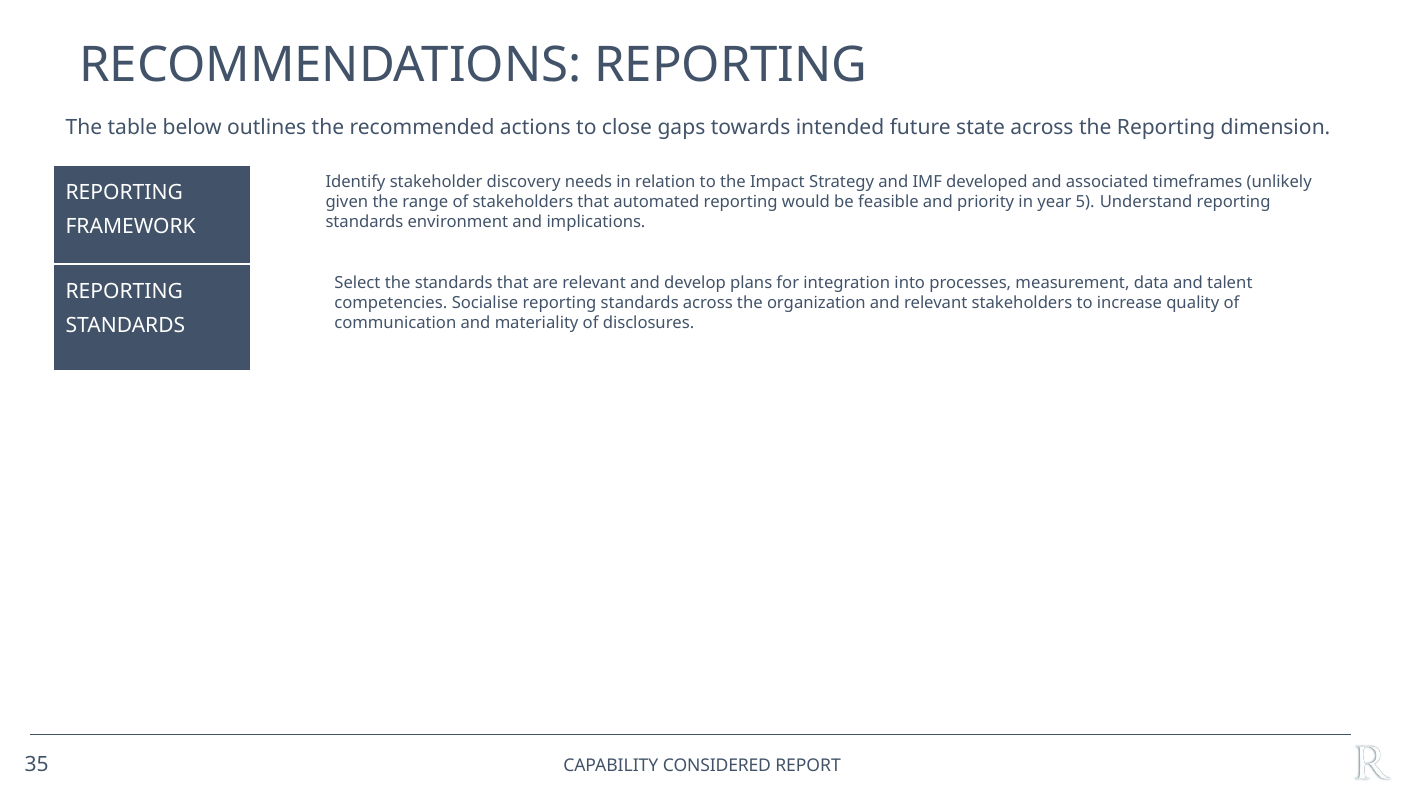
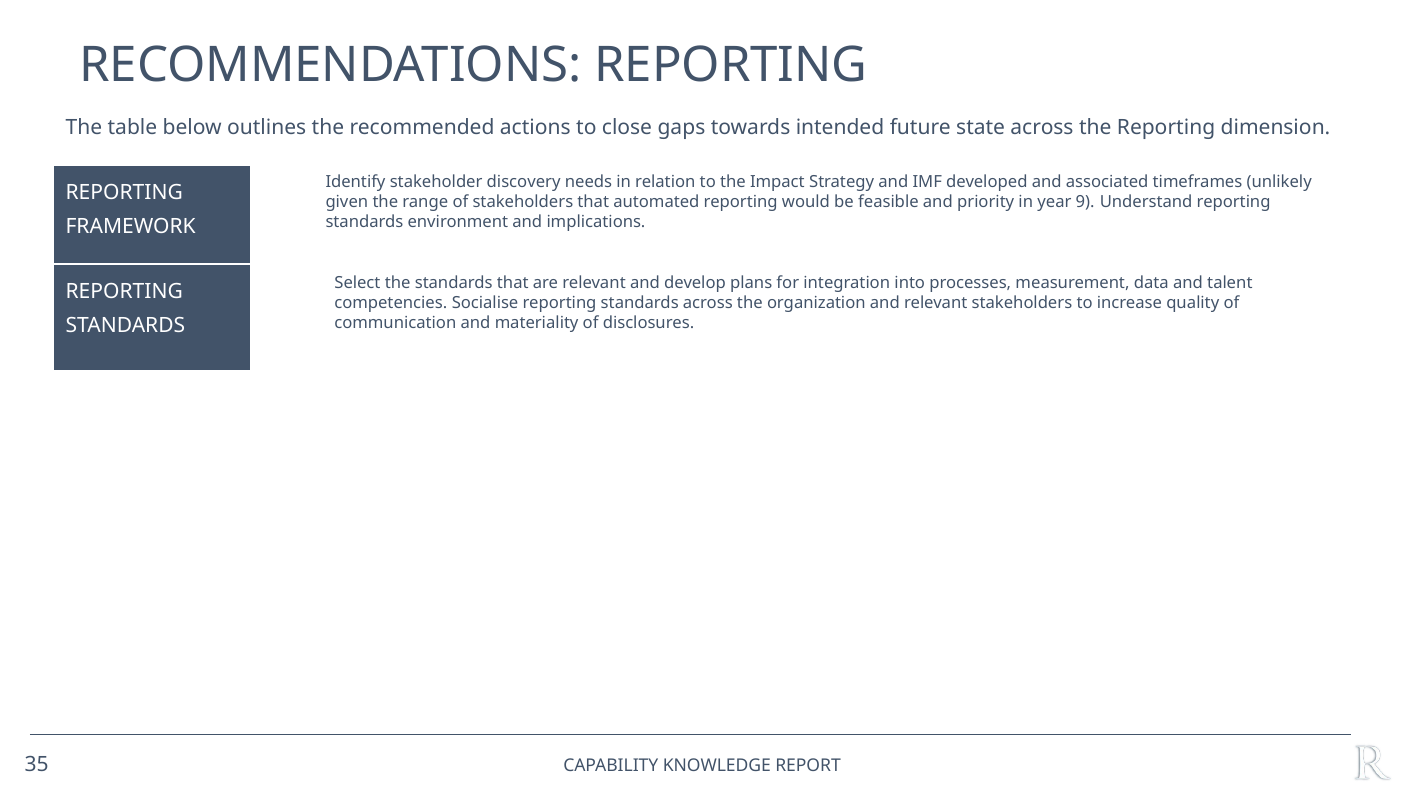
5: 5 -> 9 (1085, 202)
CONSIDERED: CONSIDERED -> KNOWLEDGE (717, 765)
